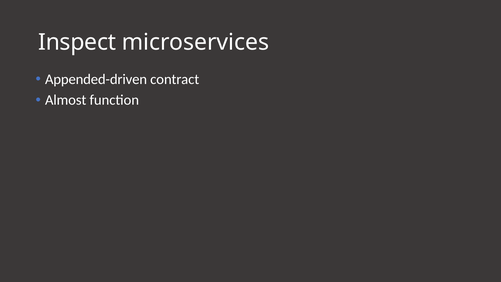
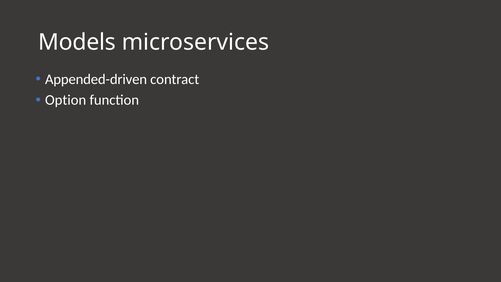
Inspect: Inspect -> Models (77, 42)
Almost: Almost -> Option (66, 100)
